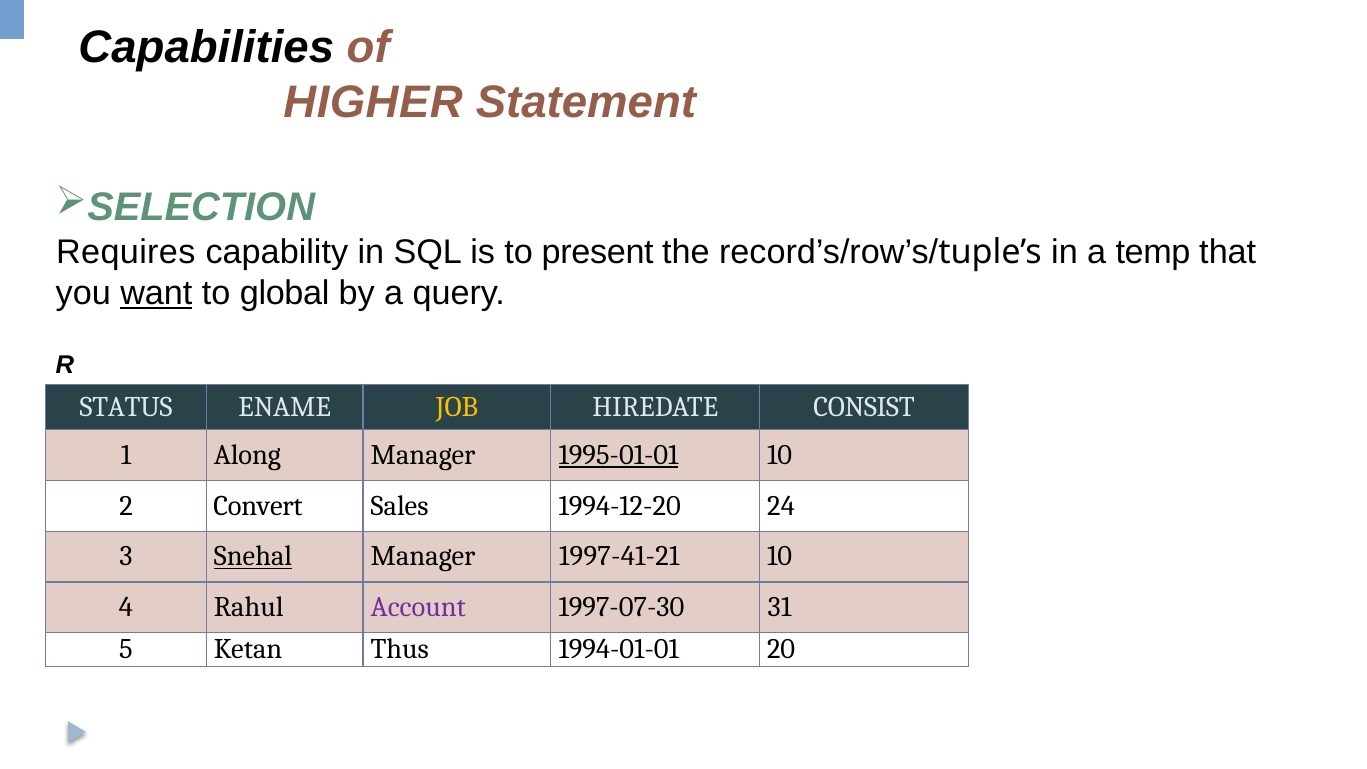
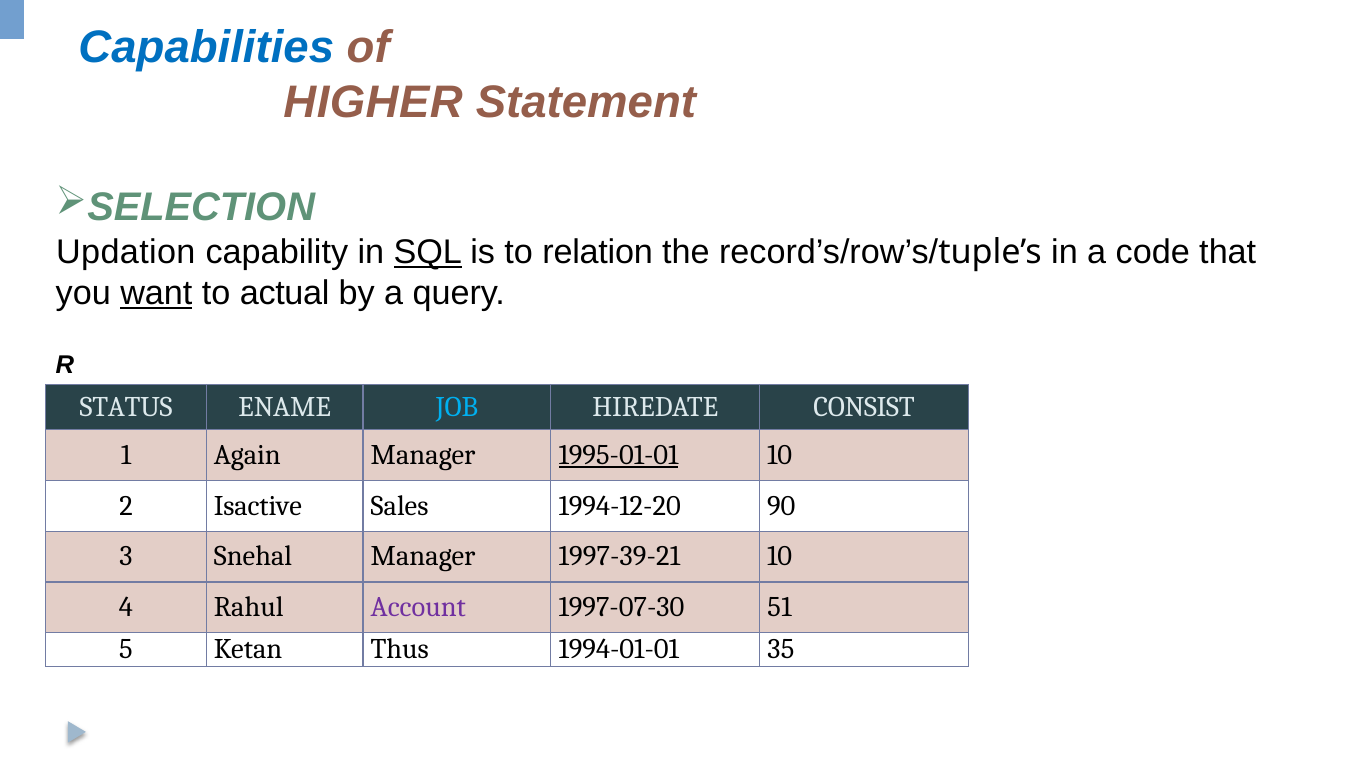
Capabilities colour: black -> blue (206, 48)
Requires: Requires -> Updation (126, 252)
SQL underline: none -> present (428, 252)
present: present -> relation (598, 252)
temp: temp -> code (1153, 252)
global: global -> actual (285, 293)
JOB colour: yellow -> light blue (457, 407)
Along: Along -> Again (247, 455)
Convert: Convert -> Isactive (258, 506)
24: 24 -> 90 (781, 506)
Snehal underline: present -> none (253, 556)
1997-41-21: 1997-41-21 -> 1997-39-21 (619, 556)
31: 31 -> 51 (780, 607)
20: 20 -> 35 (781, 649)
